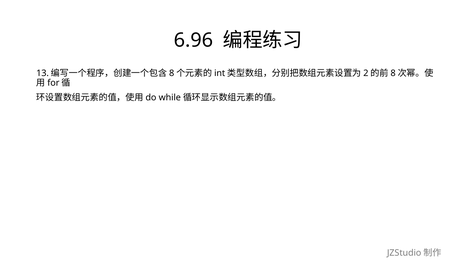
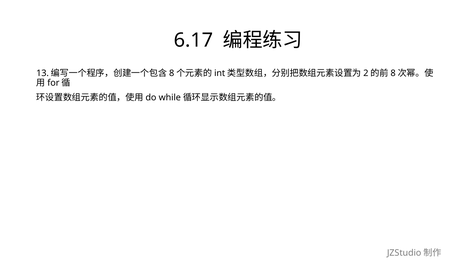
6.96: 6.96 -> 6.17 (193, 40)
